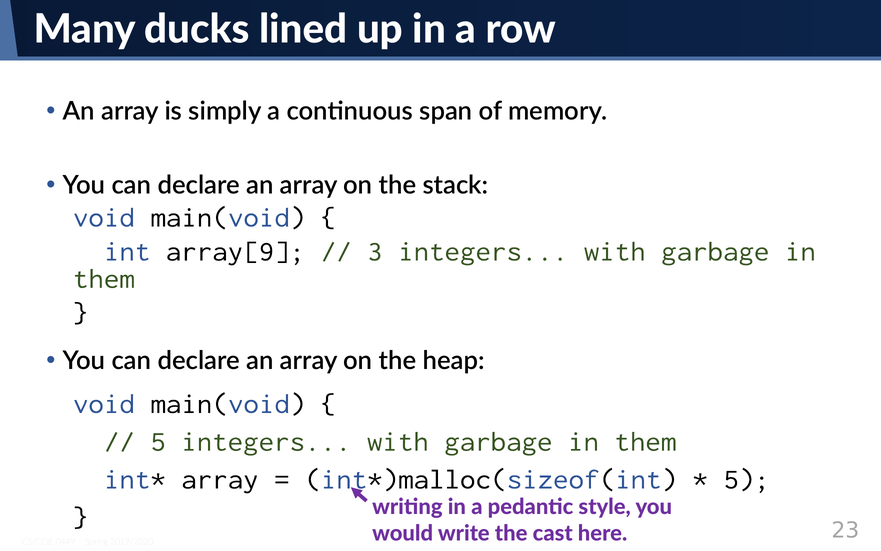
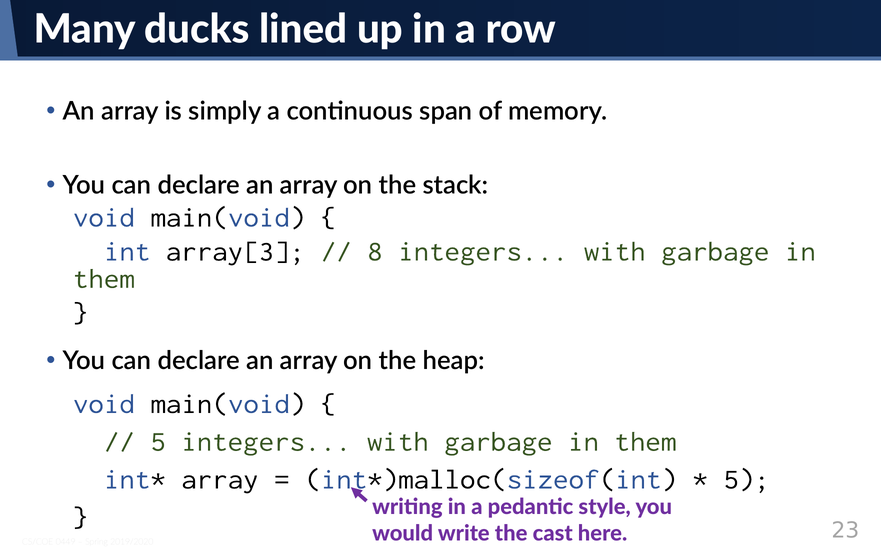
array[9: array[9 -> array[3 (235, 251)
3: 3 -> 8 (375, 251)
